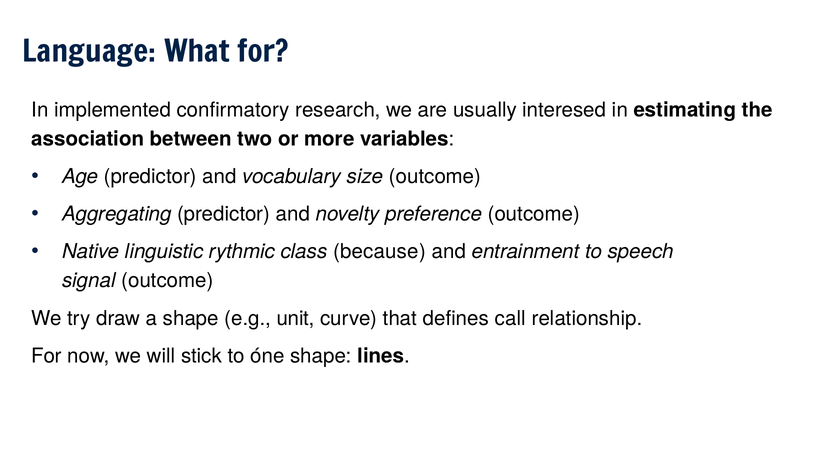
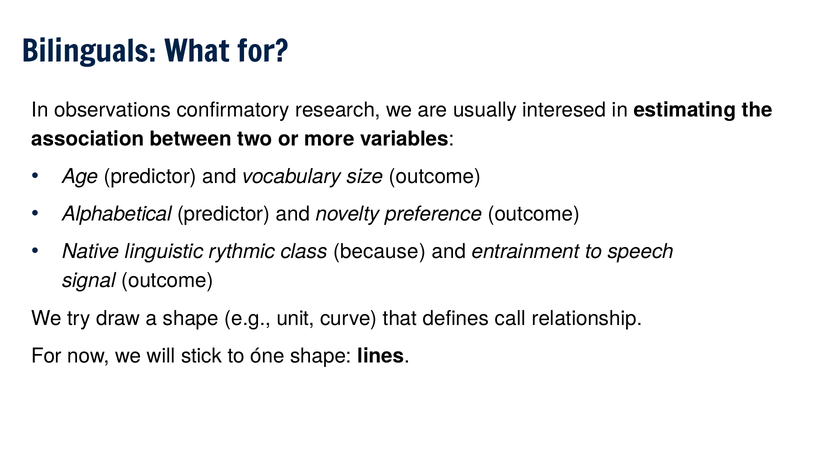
Language: Language -> Bilinguals (89, 52)
implemented: implemented -> observations (113, 110)
Aggregating: Aggregating -> Alphabetical (117, 214)
